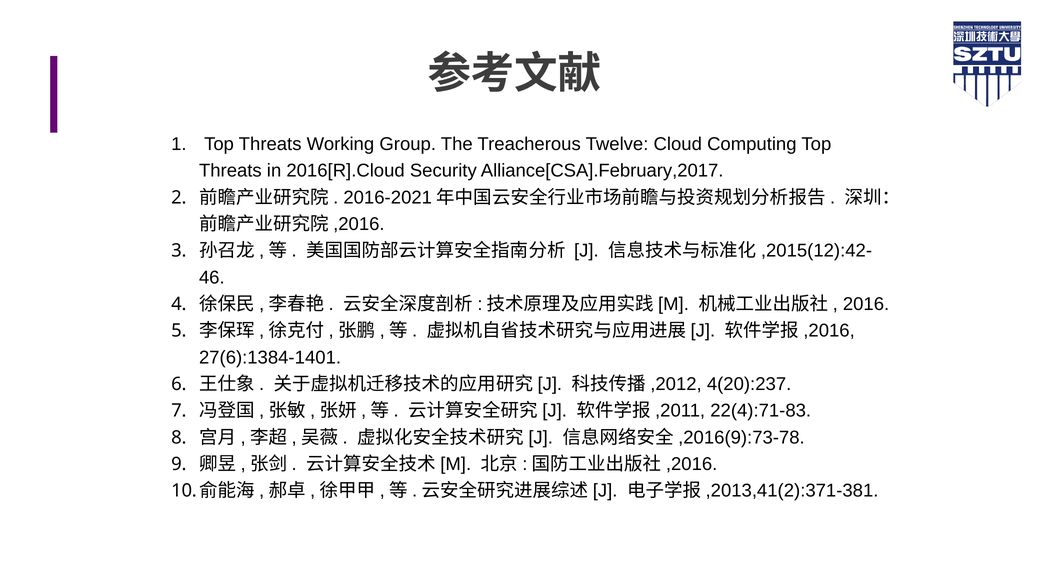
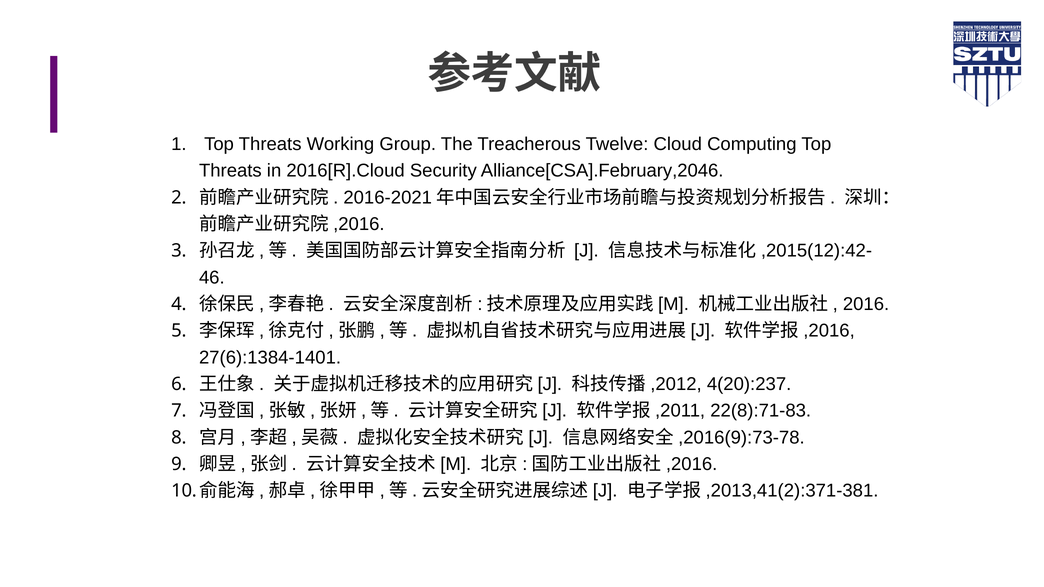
Alliance[CSA].February,2017: Alliance[CSA].February,2017 -> Alliance[CSA].February,2046 (602, 171)
22(4):71-83: 22(4):71-83 -> 22(8):71-83 (761, 411)
